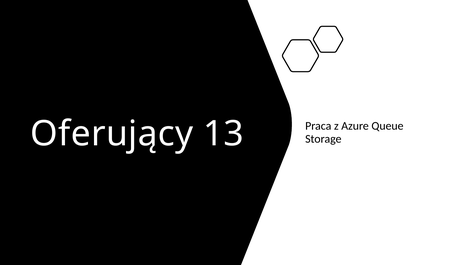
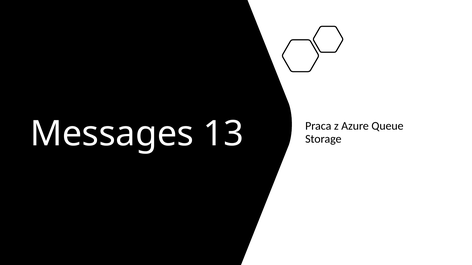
Oferujący: Oferujący -> Messages (112, 134)
